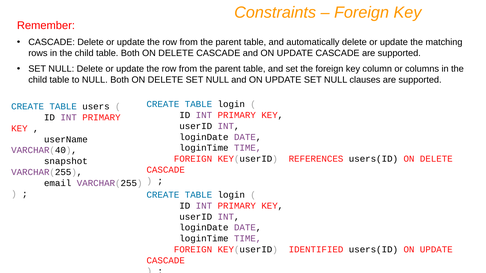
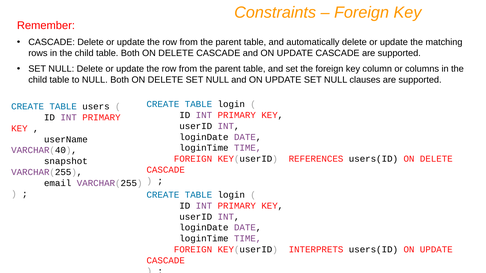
IDENTIFIED: IDENTIFIED -> INTERPRETS (316, 250)
